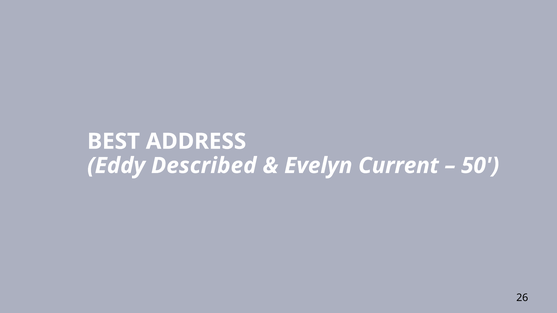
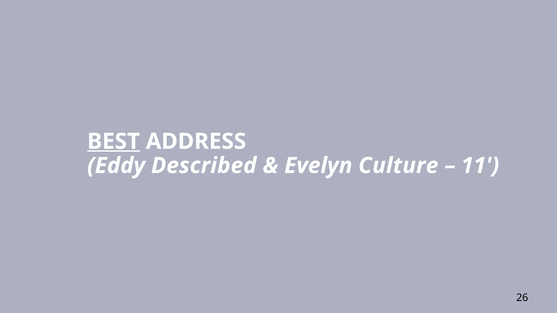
BEST underline: none -> present (114, 142)
Current: Current -> Culture (398, 166)
50: 50 -> 11 (480, 166)
